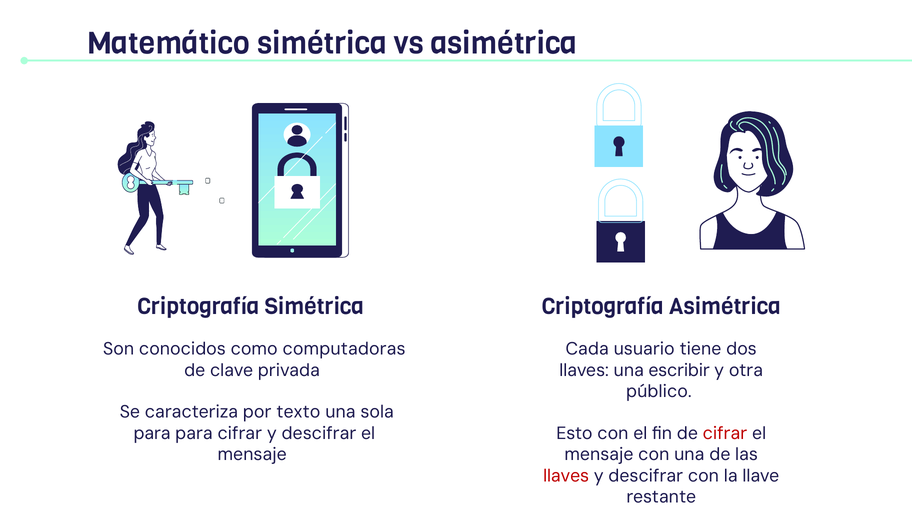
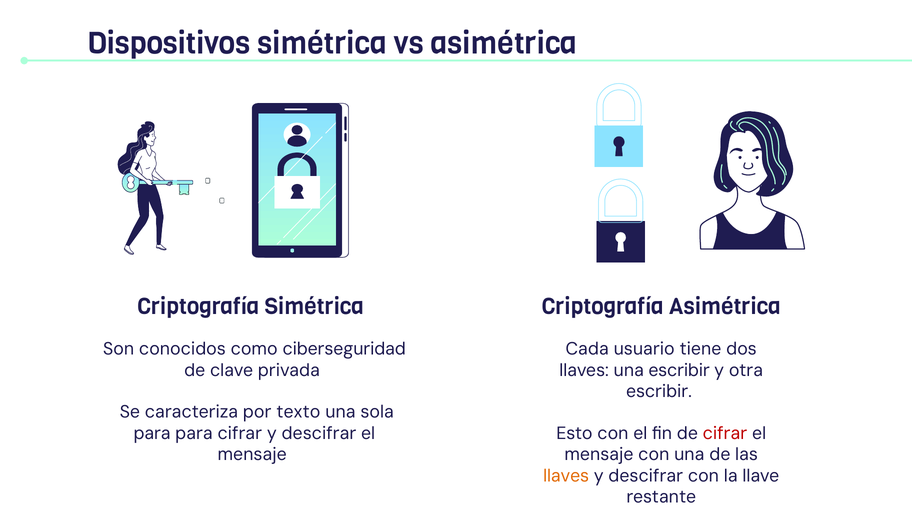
Matemático: Matemático -> Dispositivos (169, 44)
computadoras: computadoras -> ciberseguridad (344, 349)
público: público -> escribir (659, 392)
llaves colour: red -> orange (566, 476)
